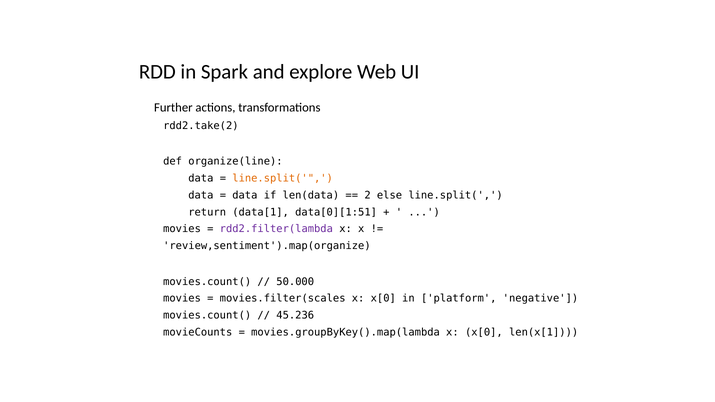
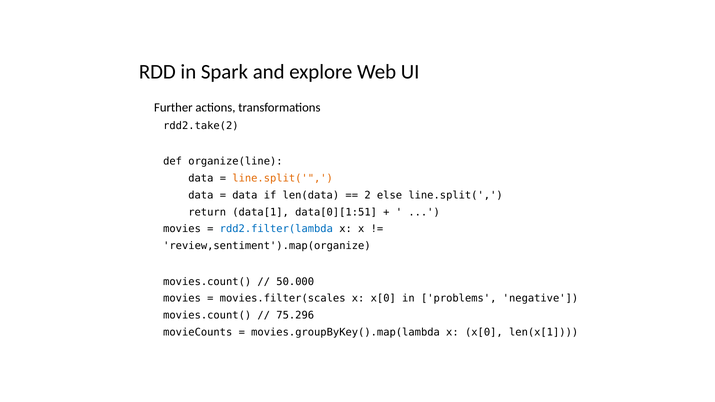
rdd2.filter(lambda colour: purple -> blue (276, 229)
platform: platform -> problems (459, 299)
45.236: 45.236 -> 75.296 (295, 315)
